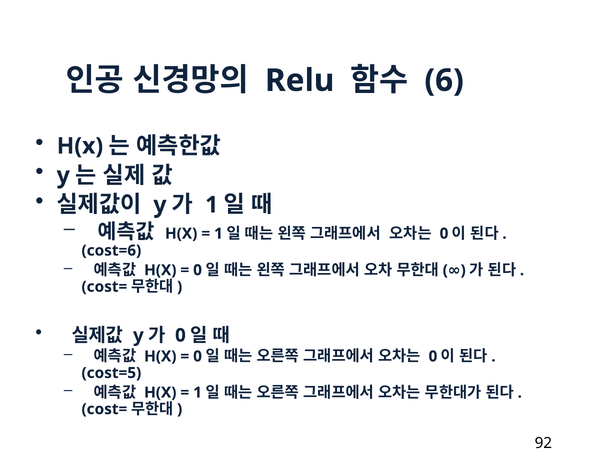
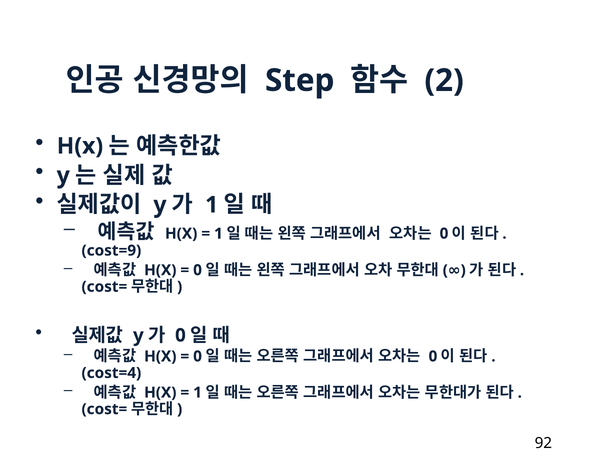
Relu: Relu -> Step (300, 81)
6: 6 -> 2 (444, 81)
cost=6: cost=6 -> cost=9 (111, 251)
cost=5: cost=5 -> cost=4 (111, 373)
